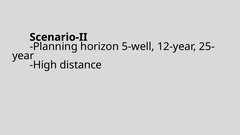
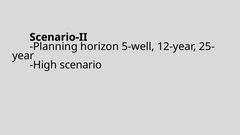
distance: distance -> scenario (81, 65)
